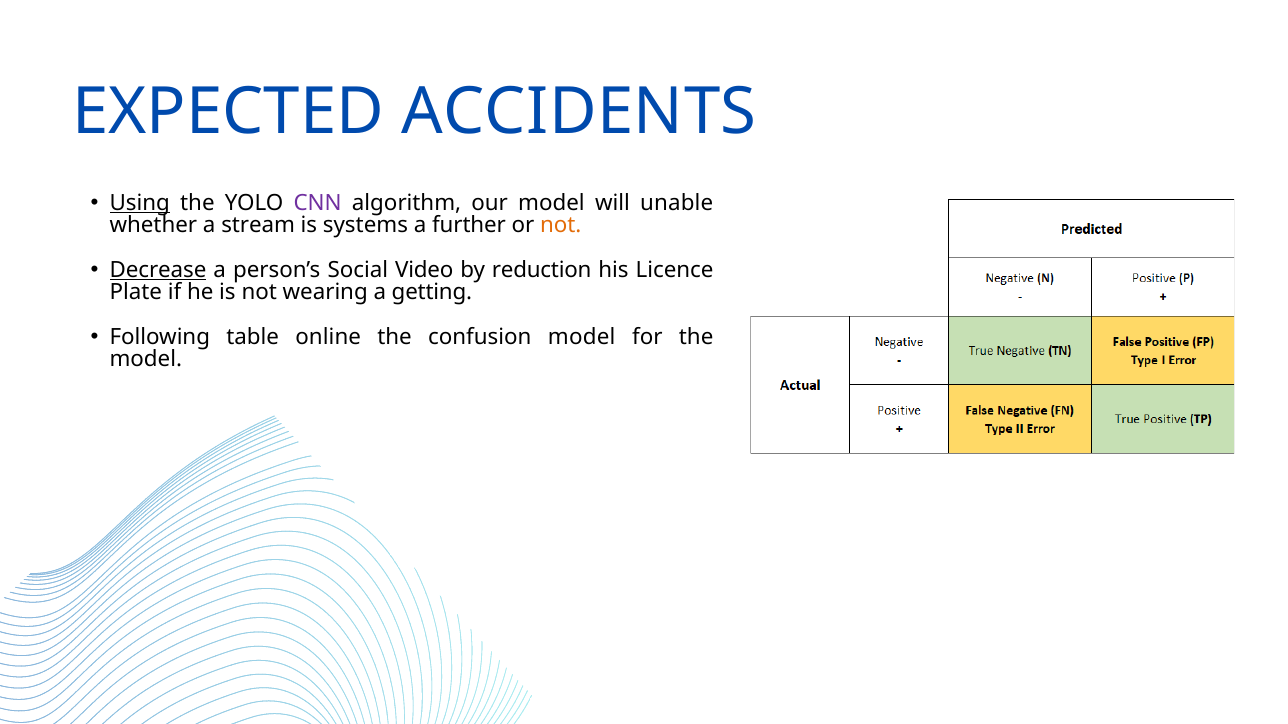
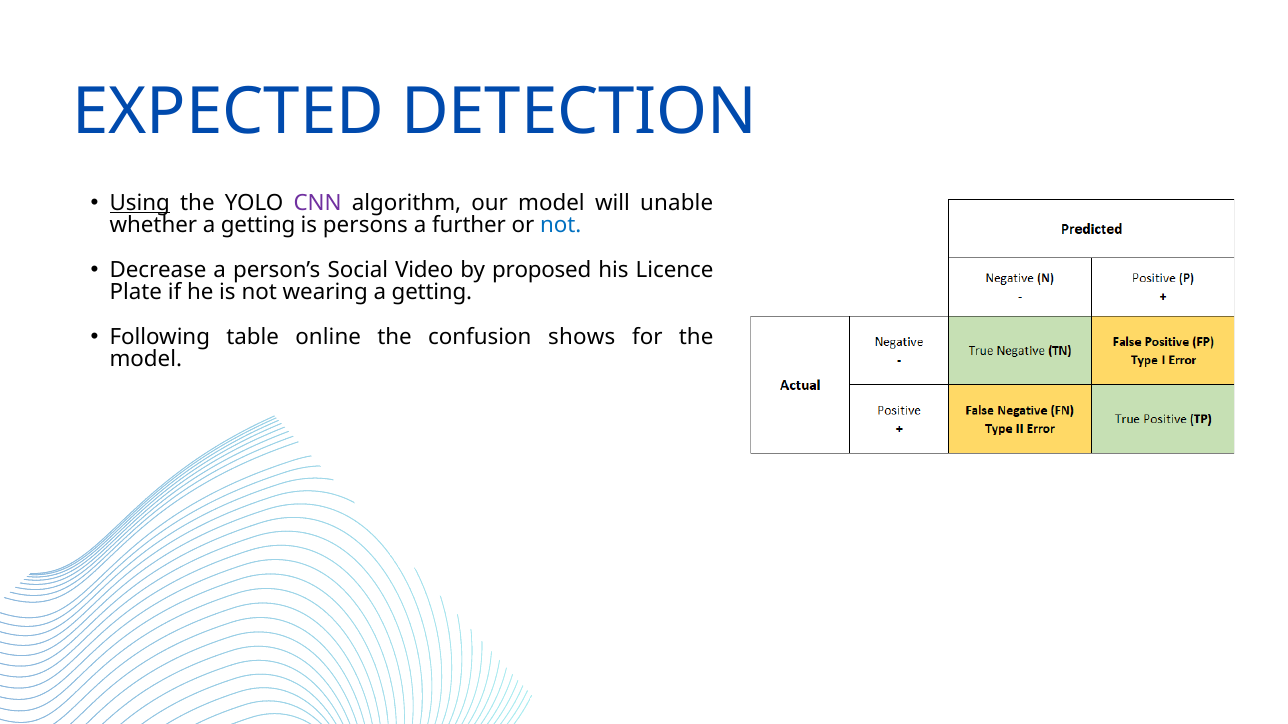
ACCIDENTS: ACCIDENTS -> DETECTION (579, 113)
whether a stream: stream -> getting (258, 225)
systems: systems -> persons (365, 225)
not colour: orange -> blue (561, 225)
Decrease underline: present -> none (158, 270)
reduction: reduction -> proposed (542, 270)
confusion model: model -> shows (582, 337)
